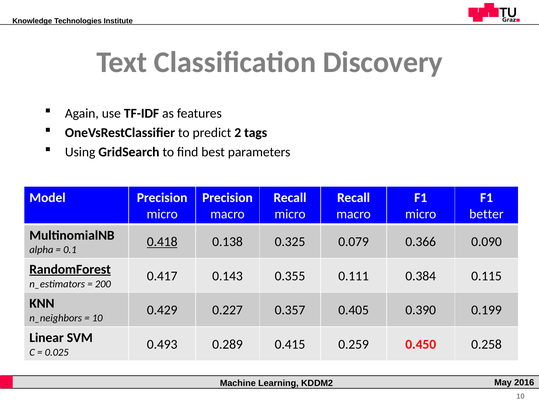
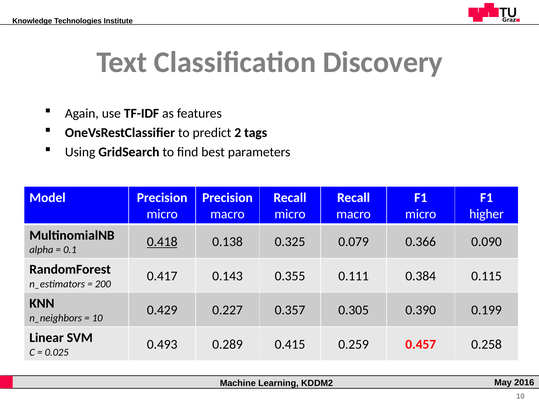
better: better -> higher (487, 214)
RandomForest underline: present -> none (70, 270)
0.405: 0.405 -> 0.305 (354, 310)
0.450: 0.450 -> 0.457 (421, 344)
